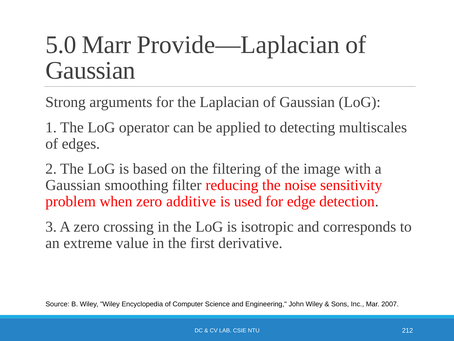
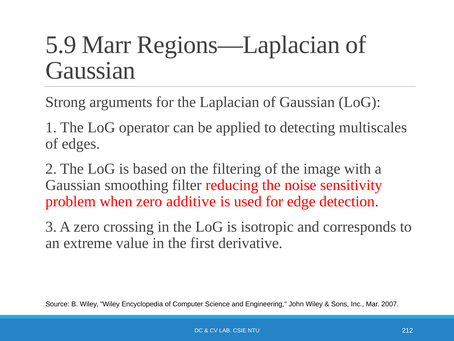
5.0: 5.0 -> 5.9 (61, 45)
Provide—Laplacian: Provide—Laplacian -> Regions—Laplacian (239, 45)
